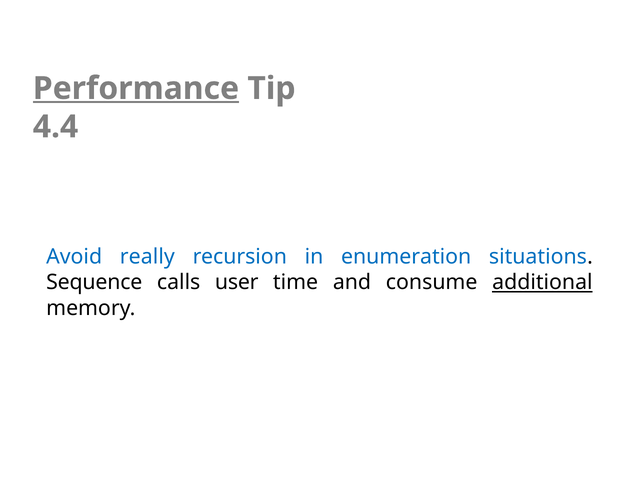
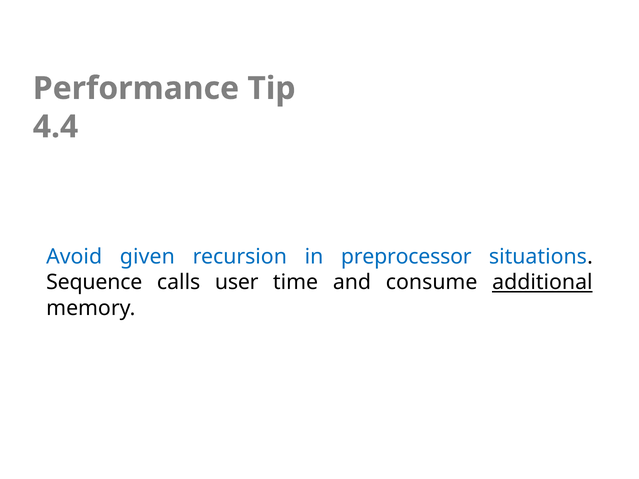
Performance underline: present -> none (136, 88)
really: really -> given (147, 257)
enumeration: enumeration -> preprocessor (406, 257)
